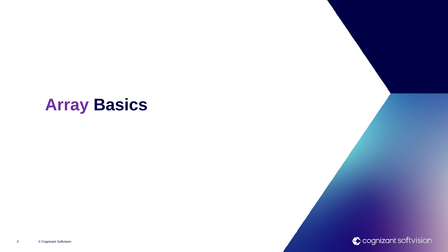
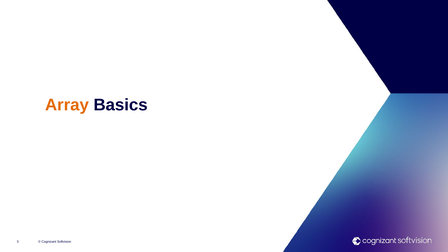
Array colour: purple -> orange (67, 105)
